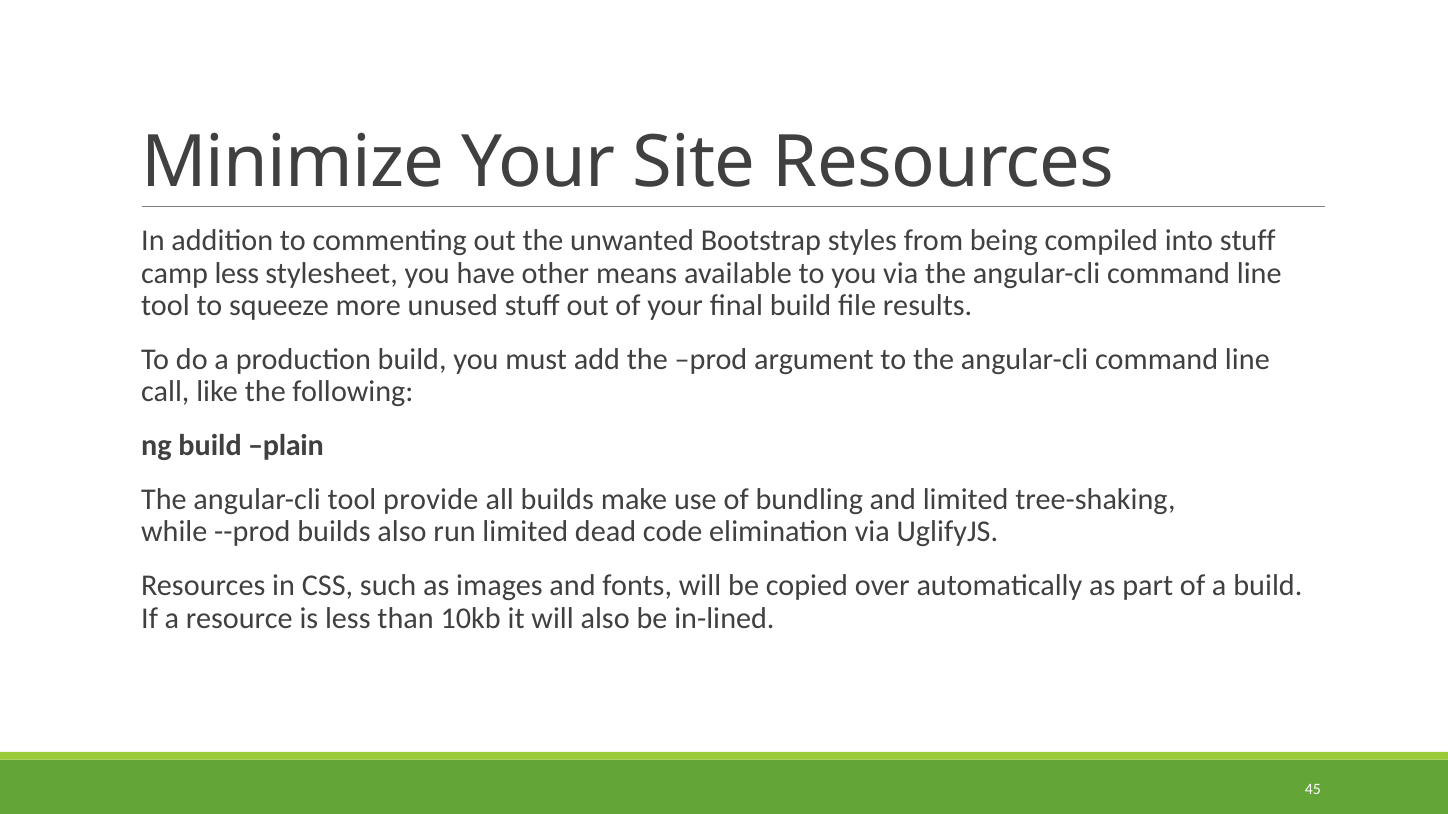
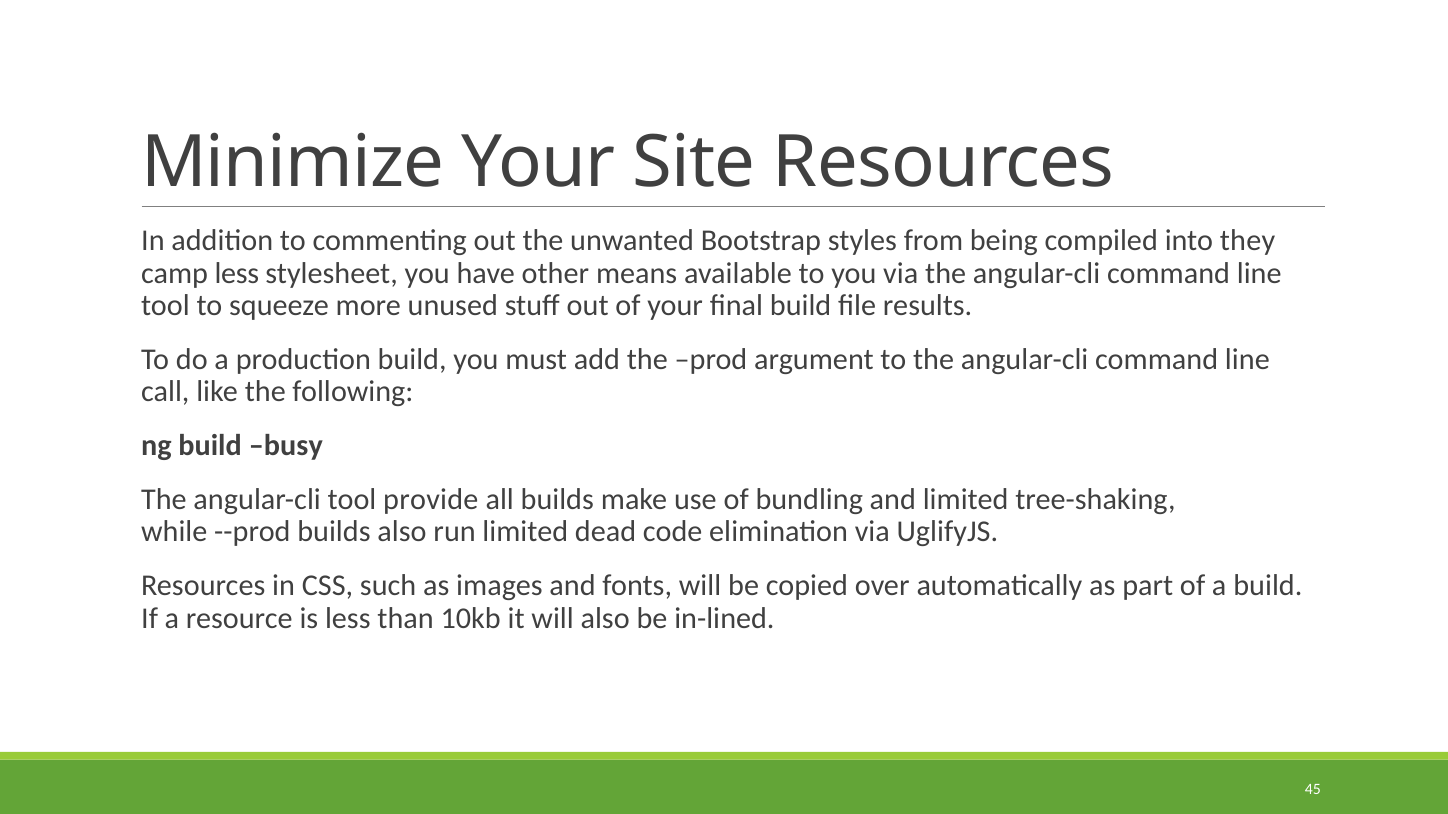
into stuff: stuff -> they (1248, 241)
plain: plain -> busy (286, 446)
